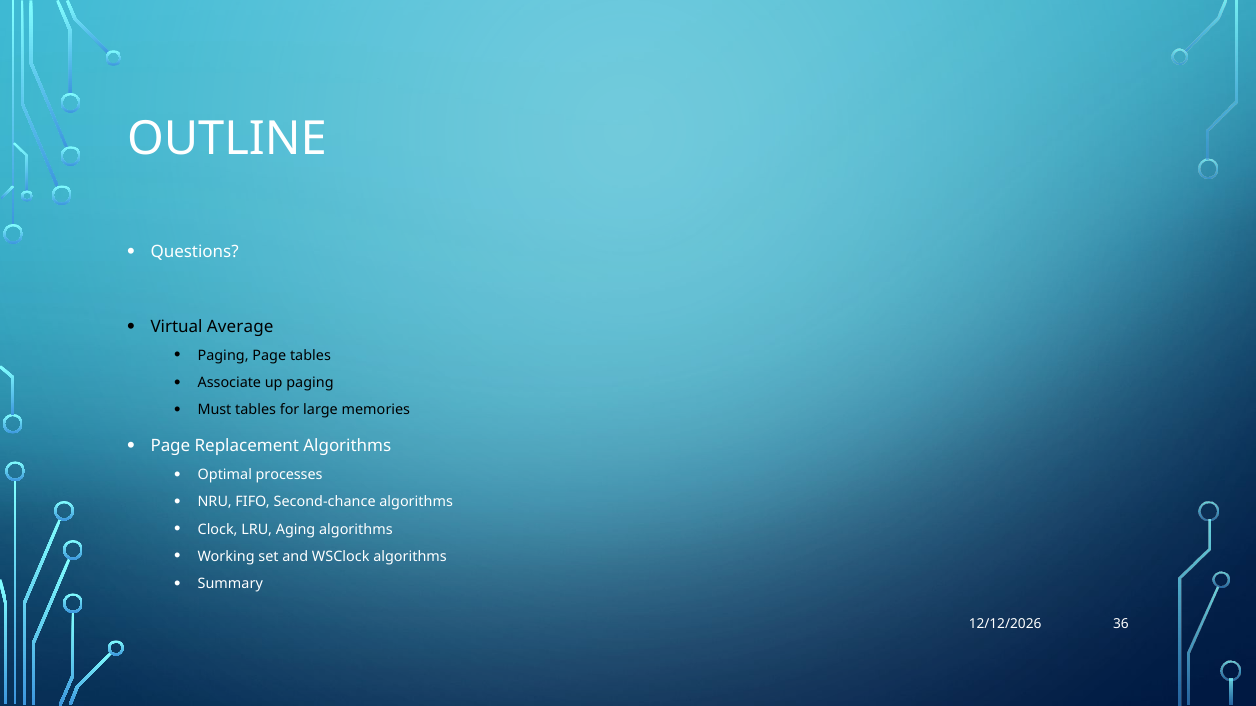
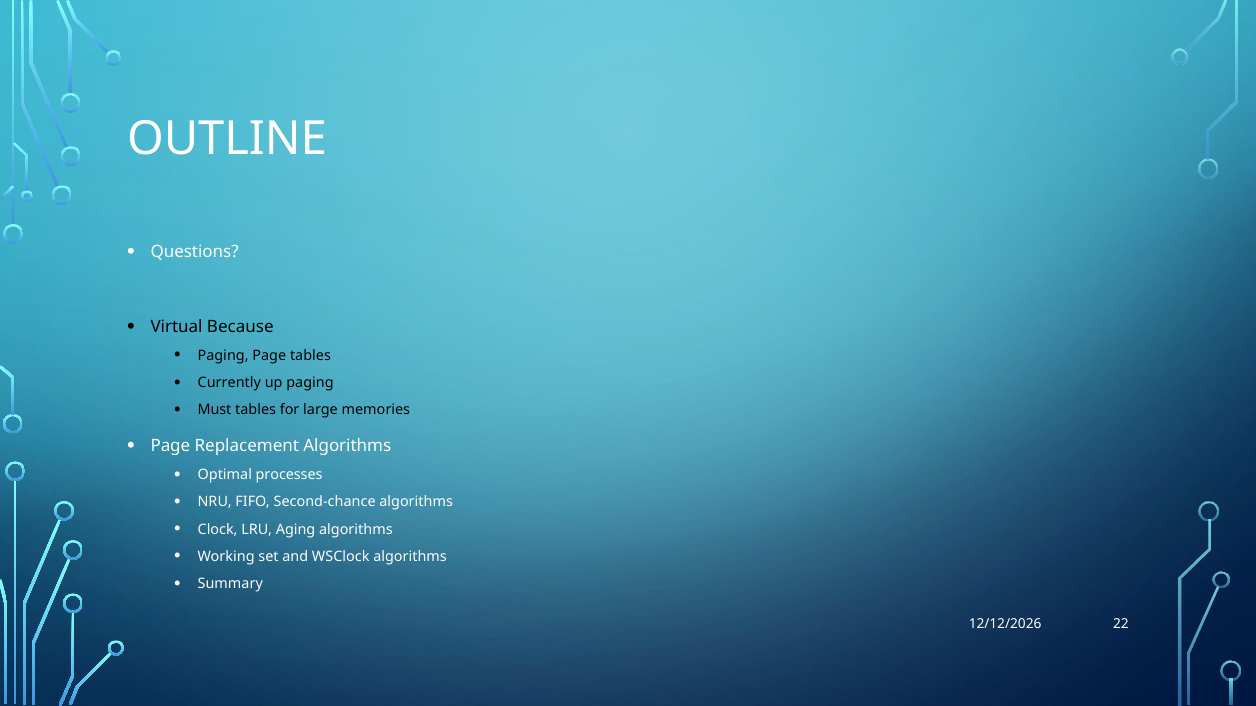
Average: Average -> Because (240, 327)
Associate: Associate -> Currently (229, 383)
36: 36 -> 22 (1121, 625)
